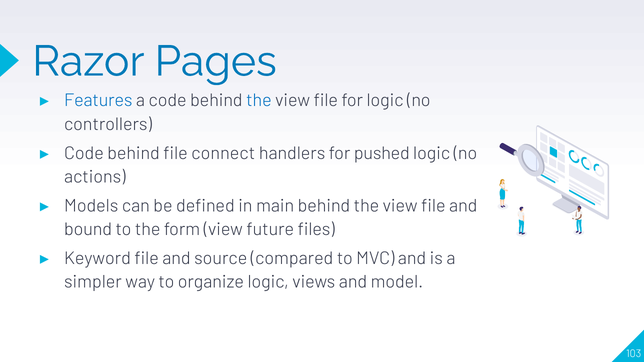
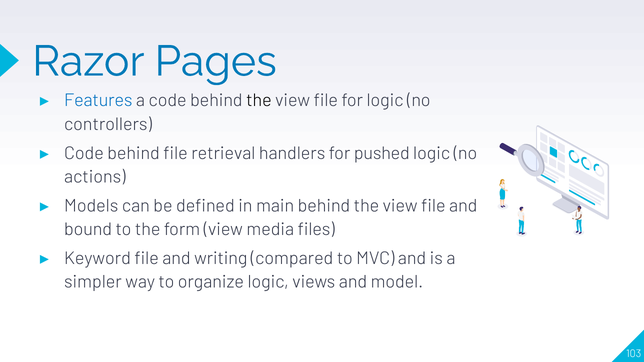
the colour: blue -> black (259, 101)
connect: connect -> retrieval (223, 153)
future: future -> media (270, 229)
source: source -> writing (221, 258)
